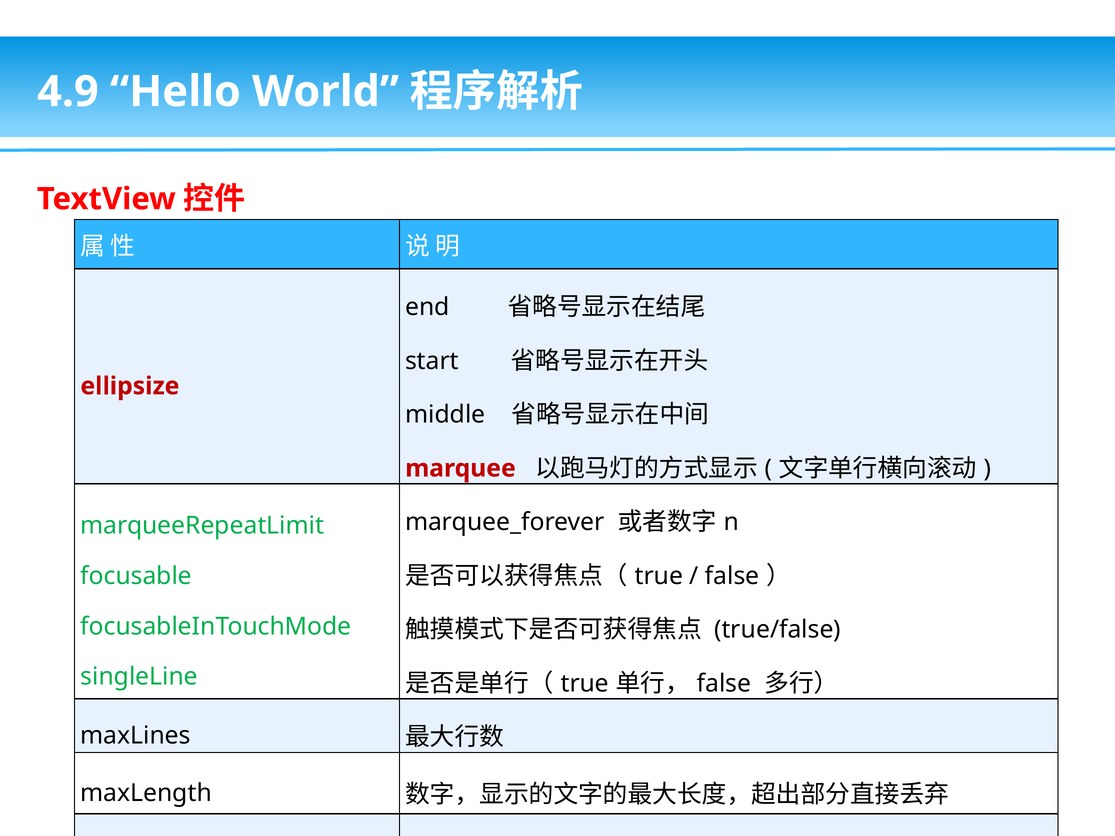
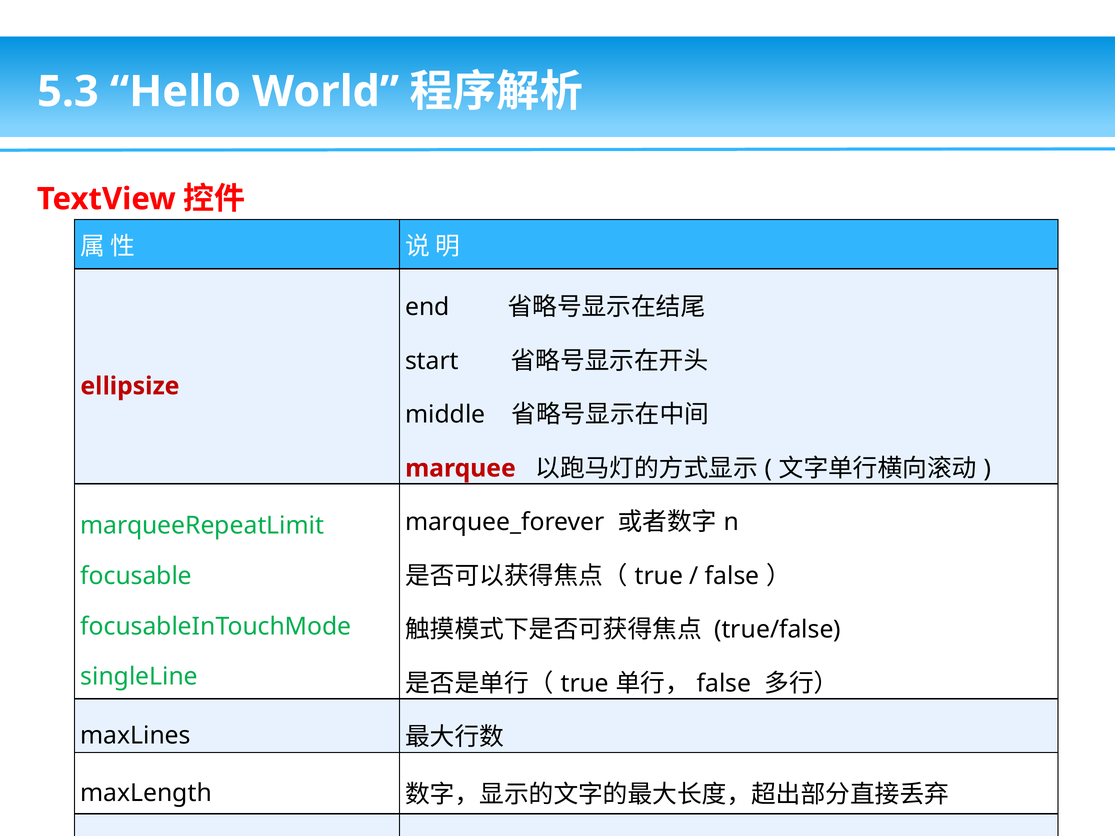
4.9: 4.9 -> 5.3 (68, 92)
